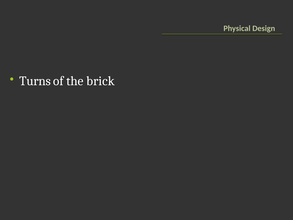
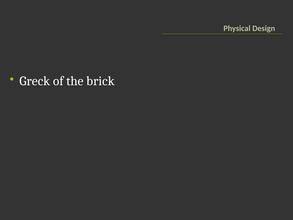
Turns: Turns -> Greck (35, 81)
